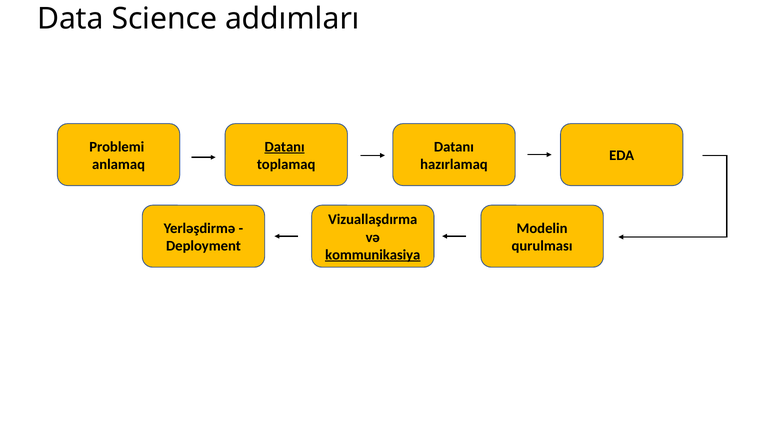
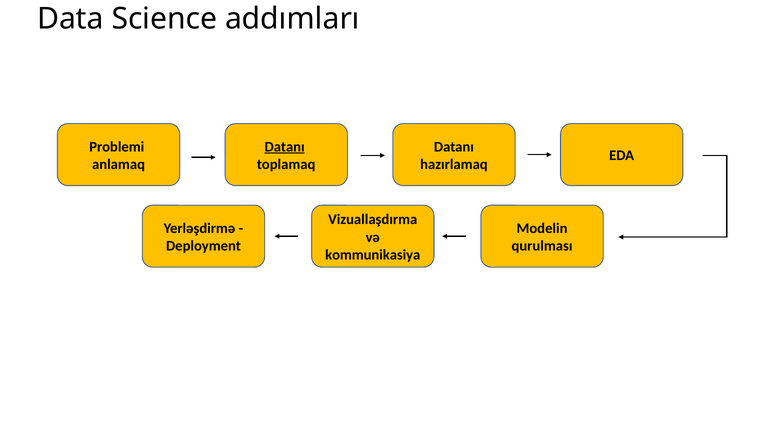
kommunikasiya underline: present -> none (373, 255)
